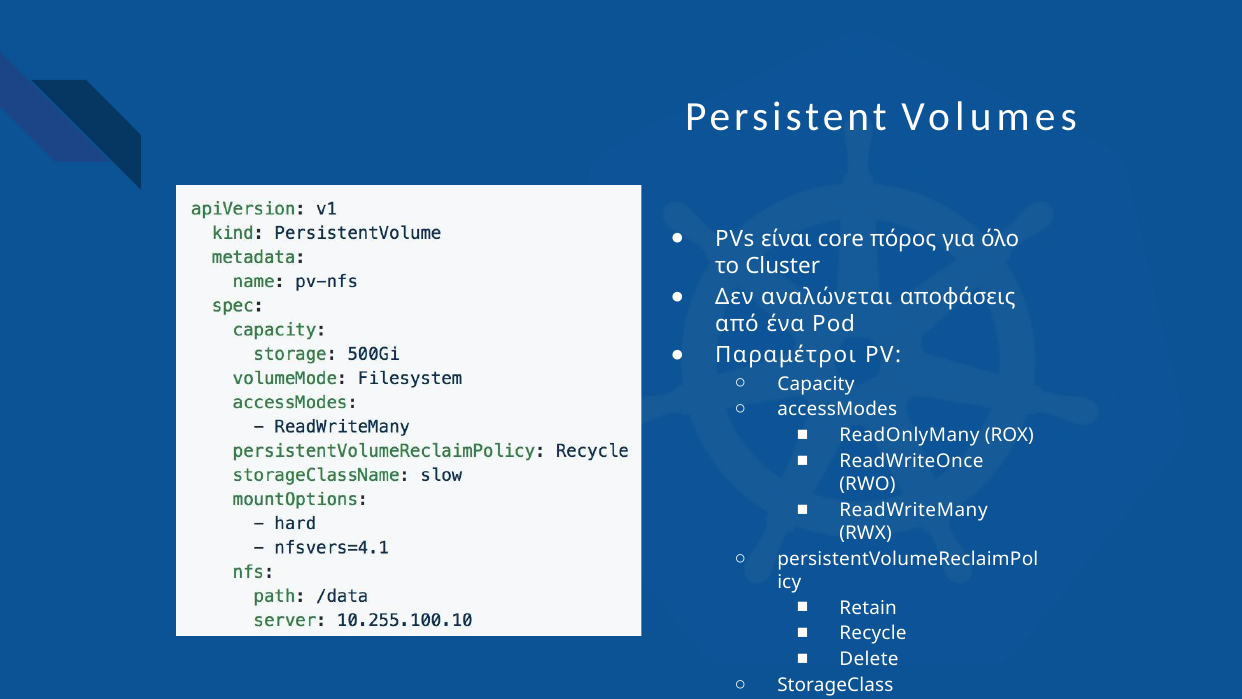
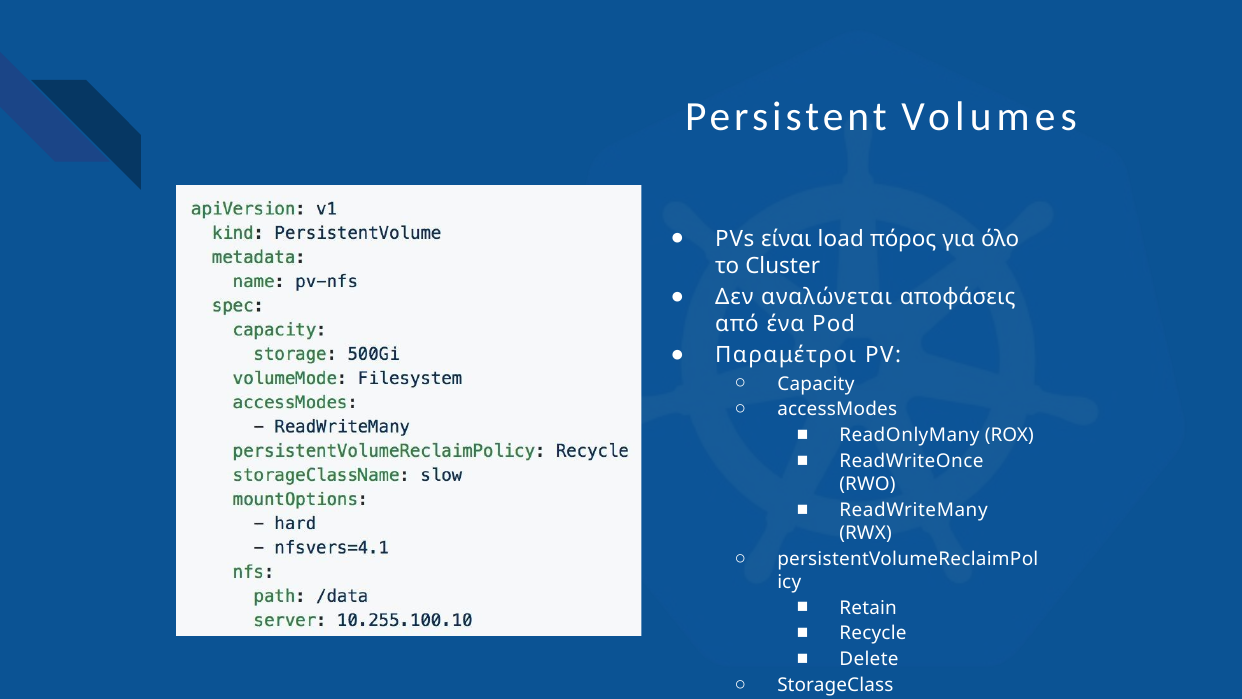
core: core -> load (841, 239)
